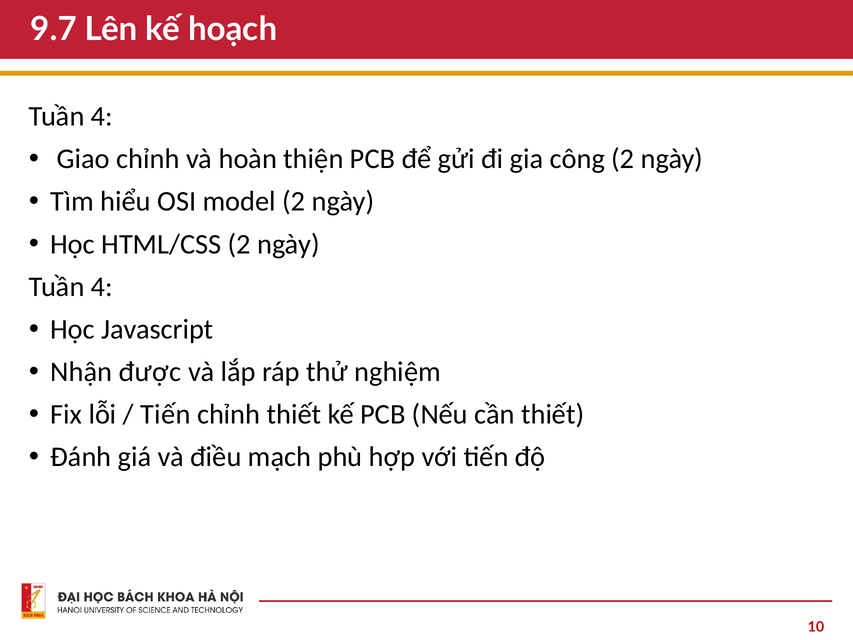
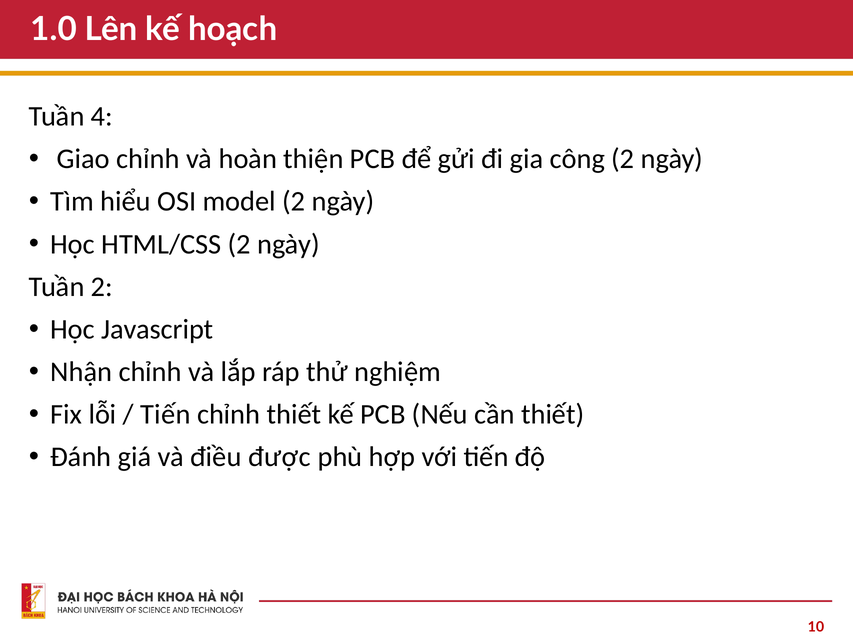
9.7: 9.7 -> 1.0 (54, 29)
4: 4 -> 2 (102, 287)
Nhận được: được -> chỉnh (150, 372)
mạch: mạch -> được (279, 457)
